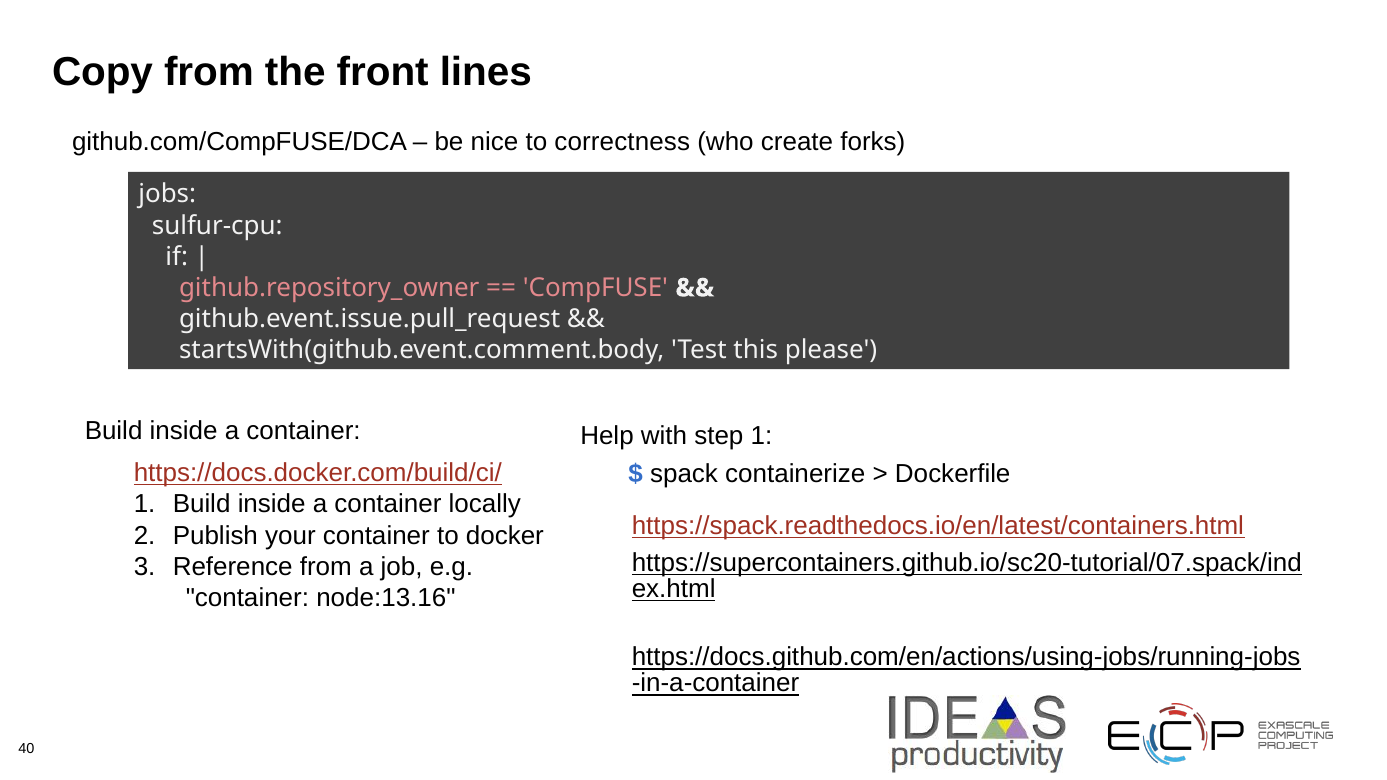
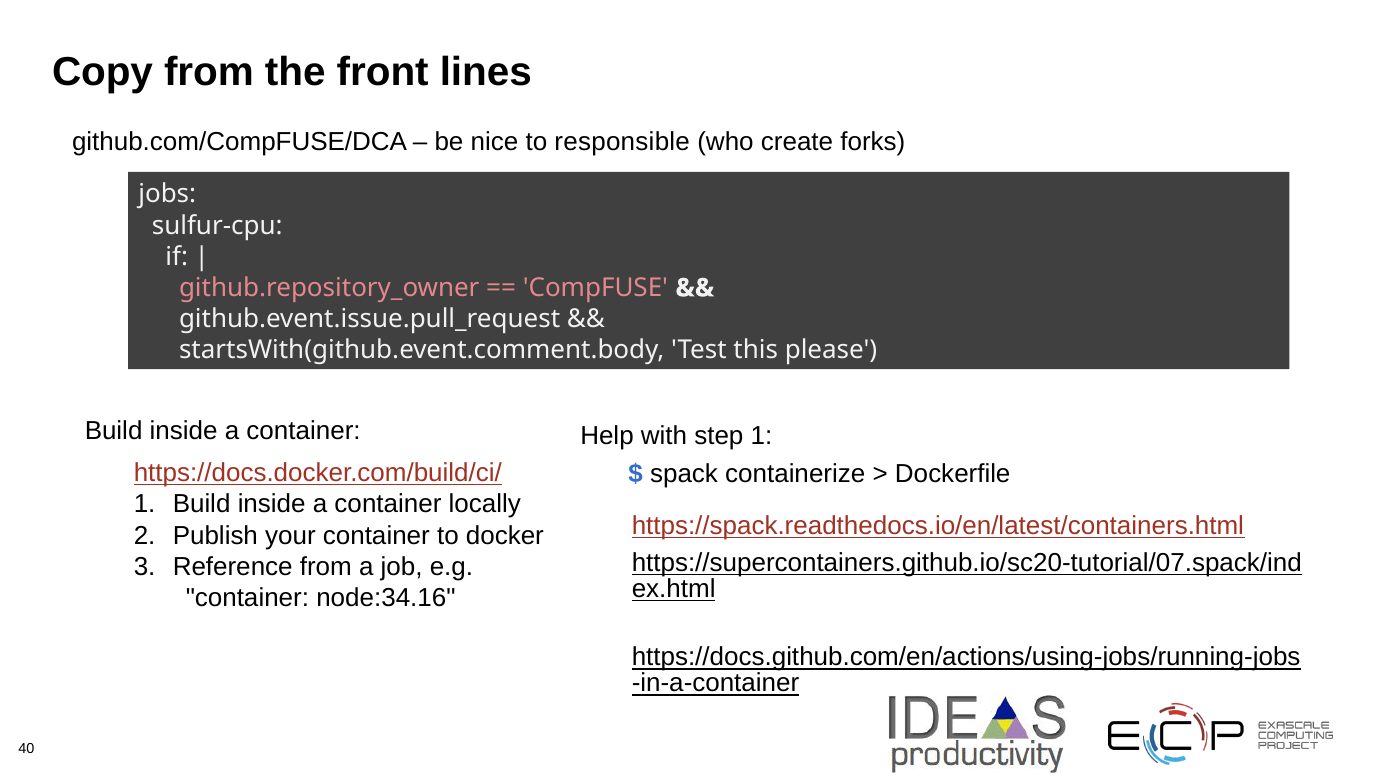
correctness: correctness -> responsible (622, 142)
node:13.16: node:13.16 -> node:34.16 (386, 598)
